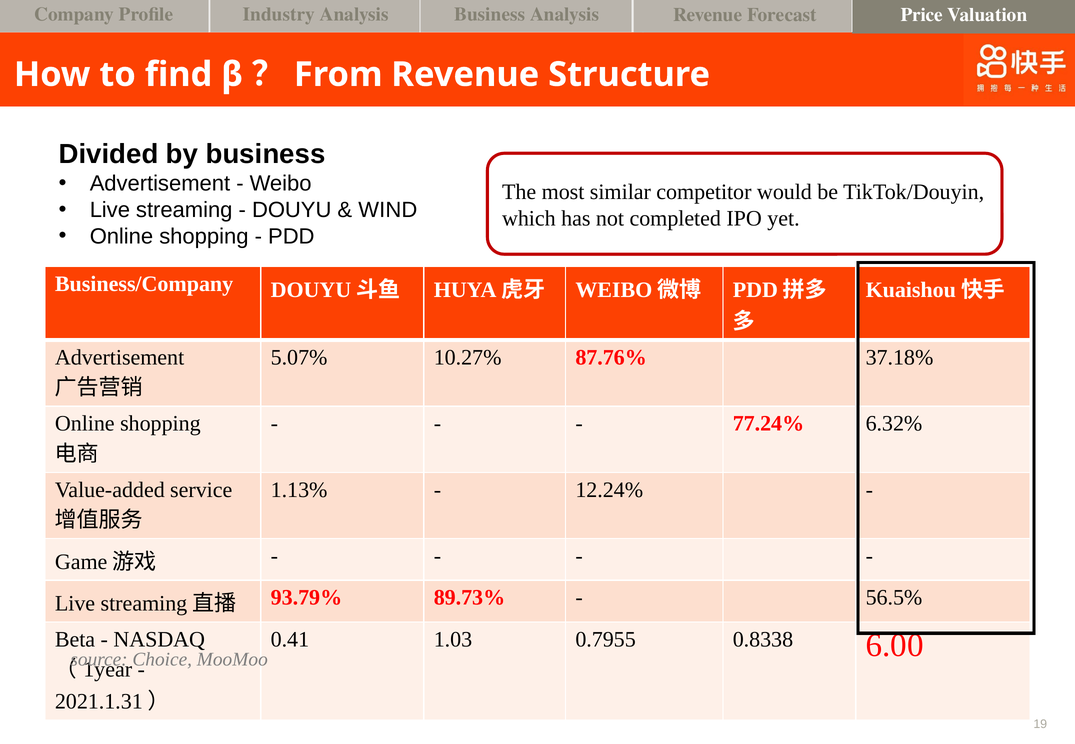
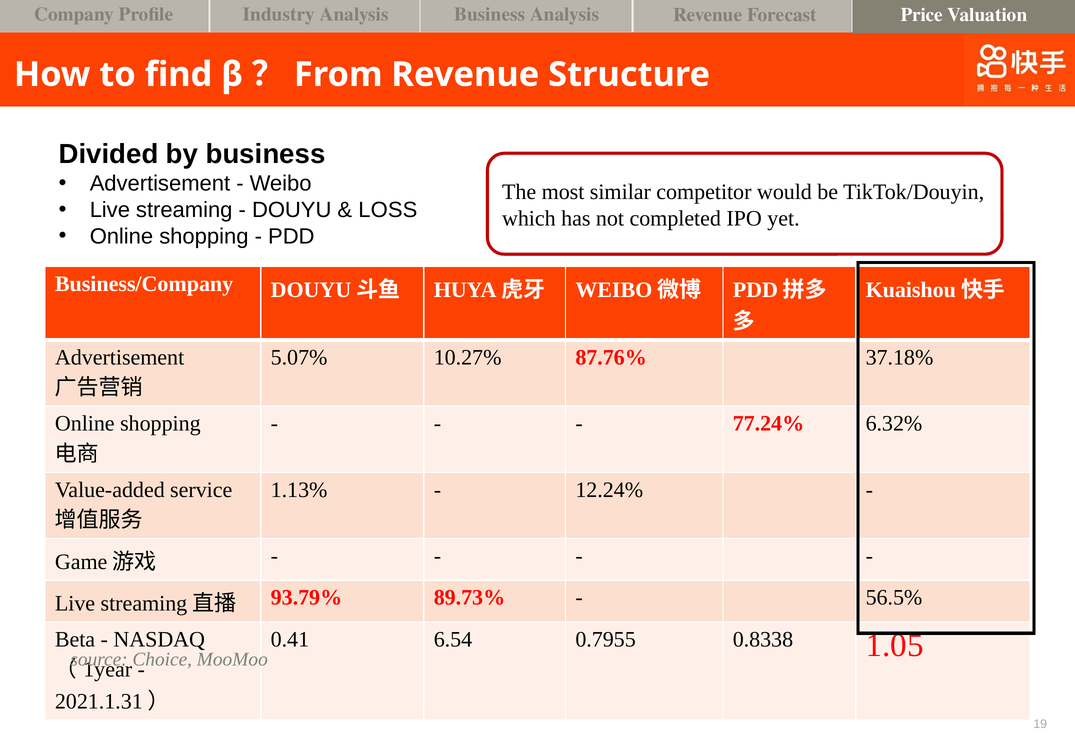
WIND: WIND -> LOSS (388, 210)
1.03: 1.03 -> 6.54 (453, 640)
6.00: 6.00 -> 1.05 (895, 646)
